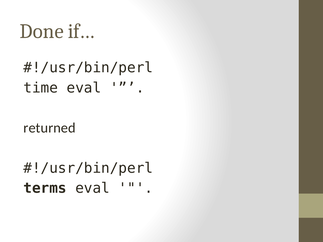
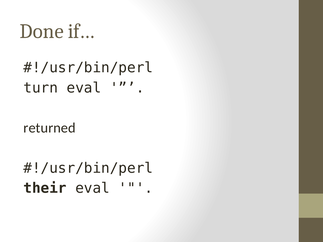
time: time -> turn (41, 88)
terms: terms -> their (45, 188)
